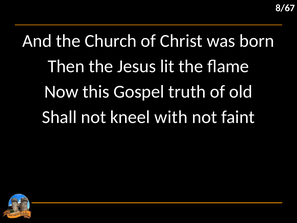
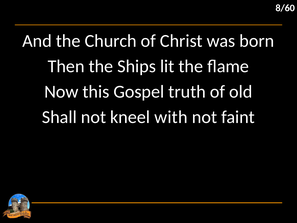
8/67: 8/67 -> 8/60 (285, 8)
Jesus: Jesus -> Ships (137, 66)
